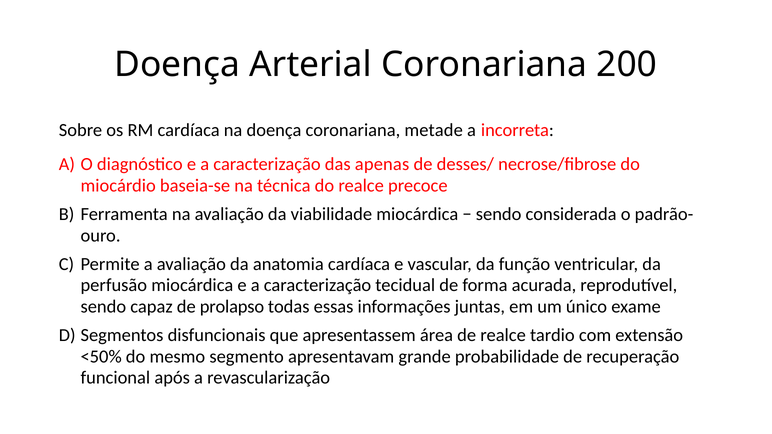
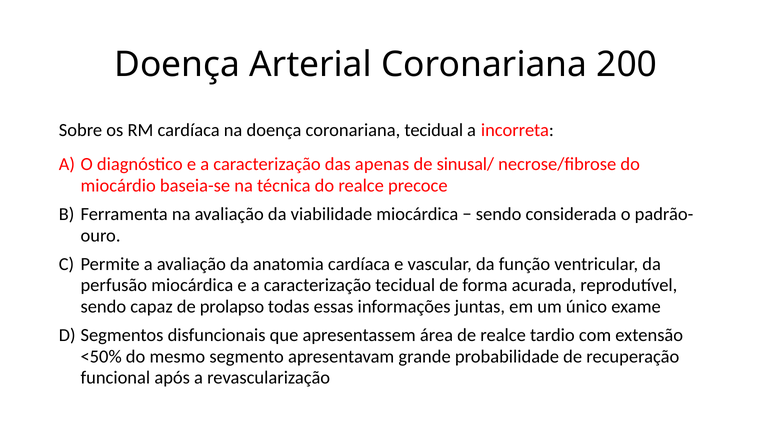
coronariana metade: metade -> tecidual (434, 130)
desses/: desses/ -> sinusal/ (465, 164)
